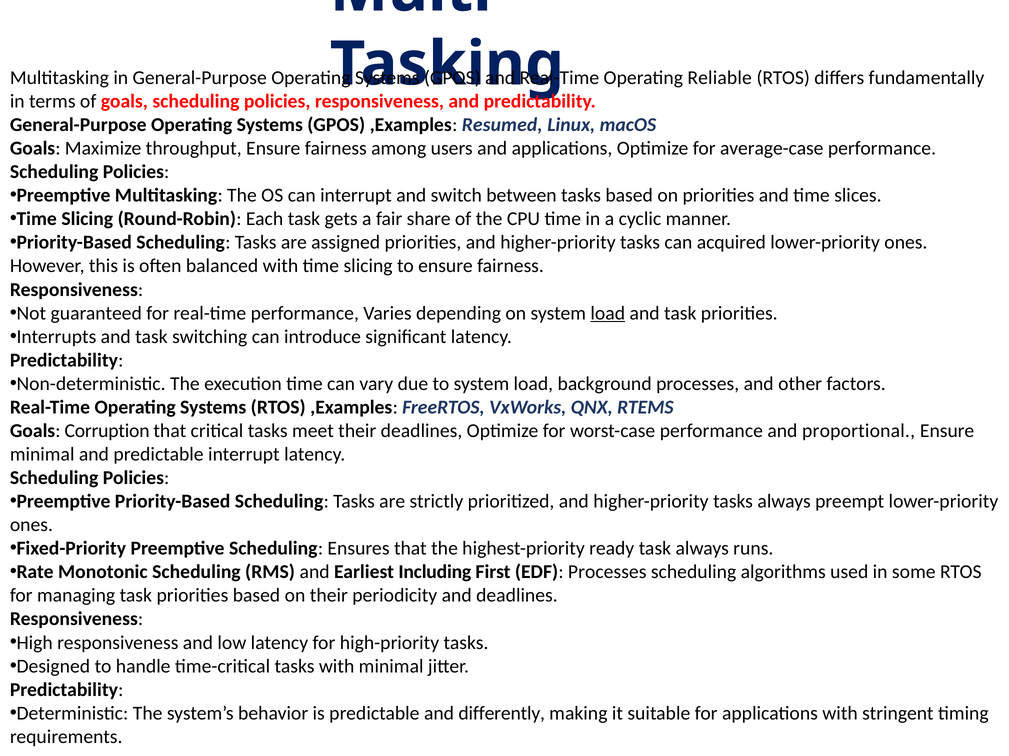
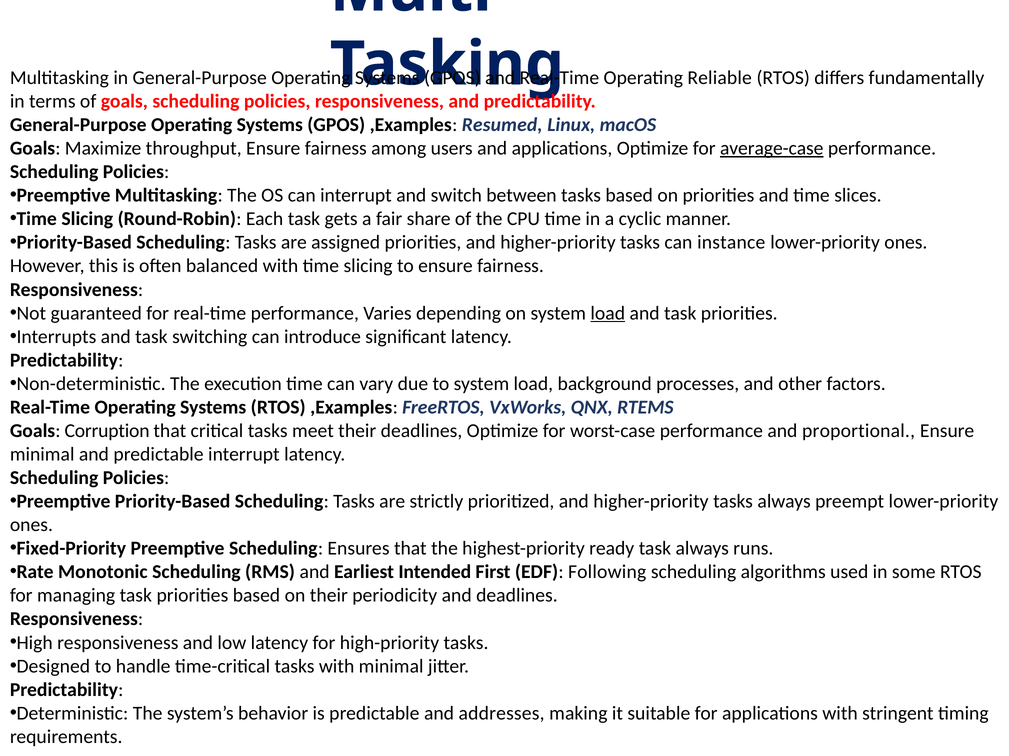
average-case underline: none -> present (772, 148)
acquired: acquired -> instance (731, 243)
Including: Including -> Intended (435, 573)
EDF Processes: Processes -> Following (607, 573)
differently: differently -> addresses (502, 714)
